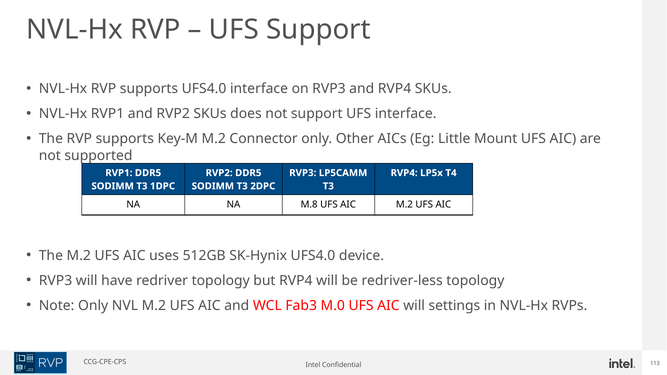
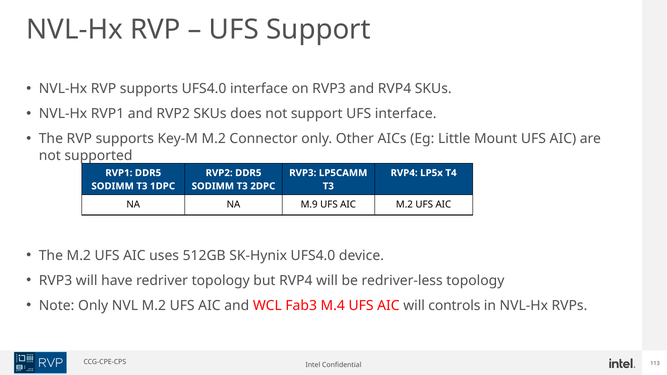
M.8: M.8 -> M.9 (309, 205)
M.0: M.0 -> M.4 (333, 306)
settings: settings -> controls (454, 306)
